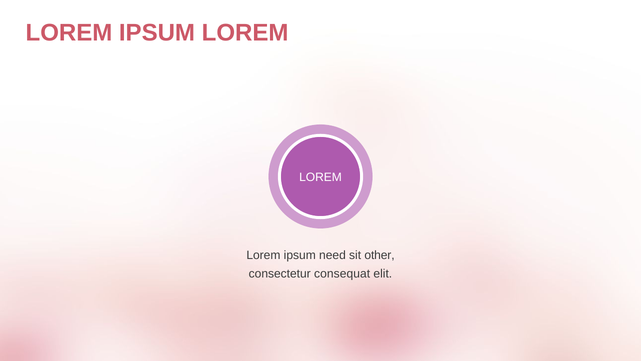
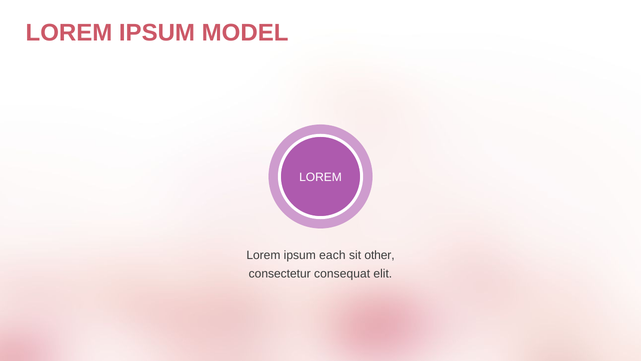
IPSUM LOREM: LOREM -> MODEL (245, 33)
need: need -> each (332, 255)
